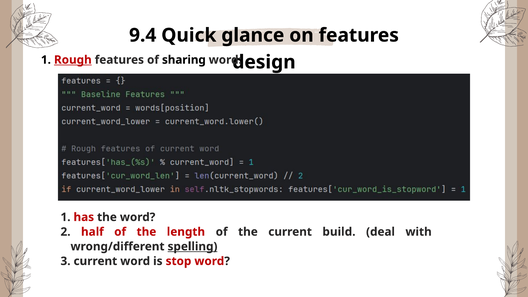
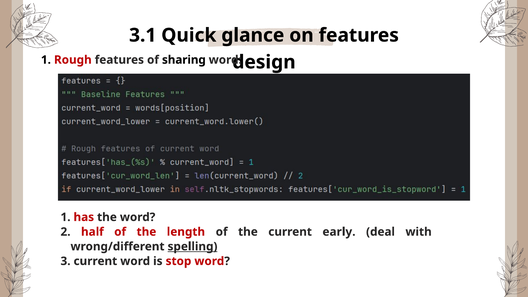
9.4: 9.4 -> 3.1 (143, 35)
Rough underline: present -> none (73, 60)
build: build -> early (339, 232)
